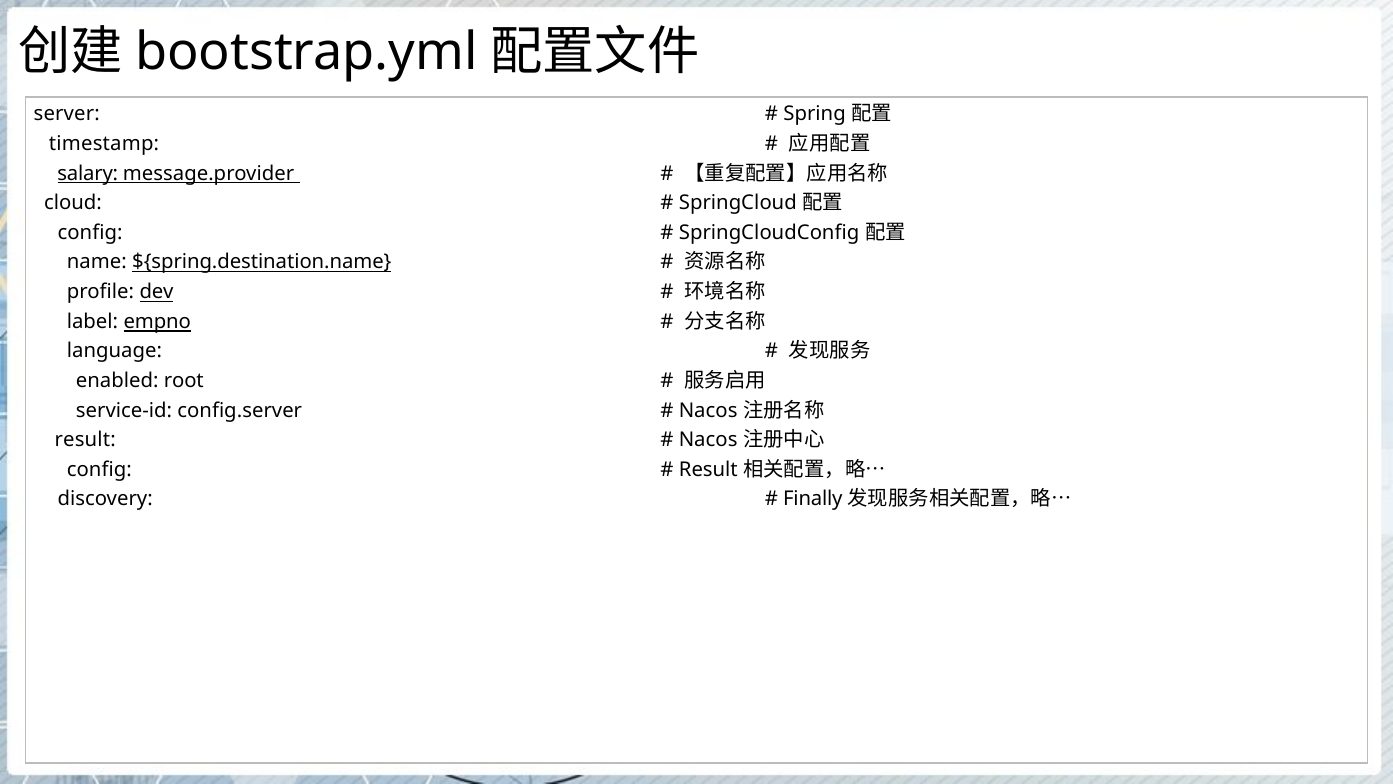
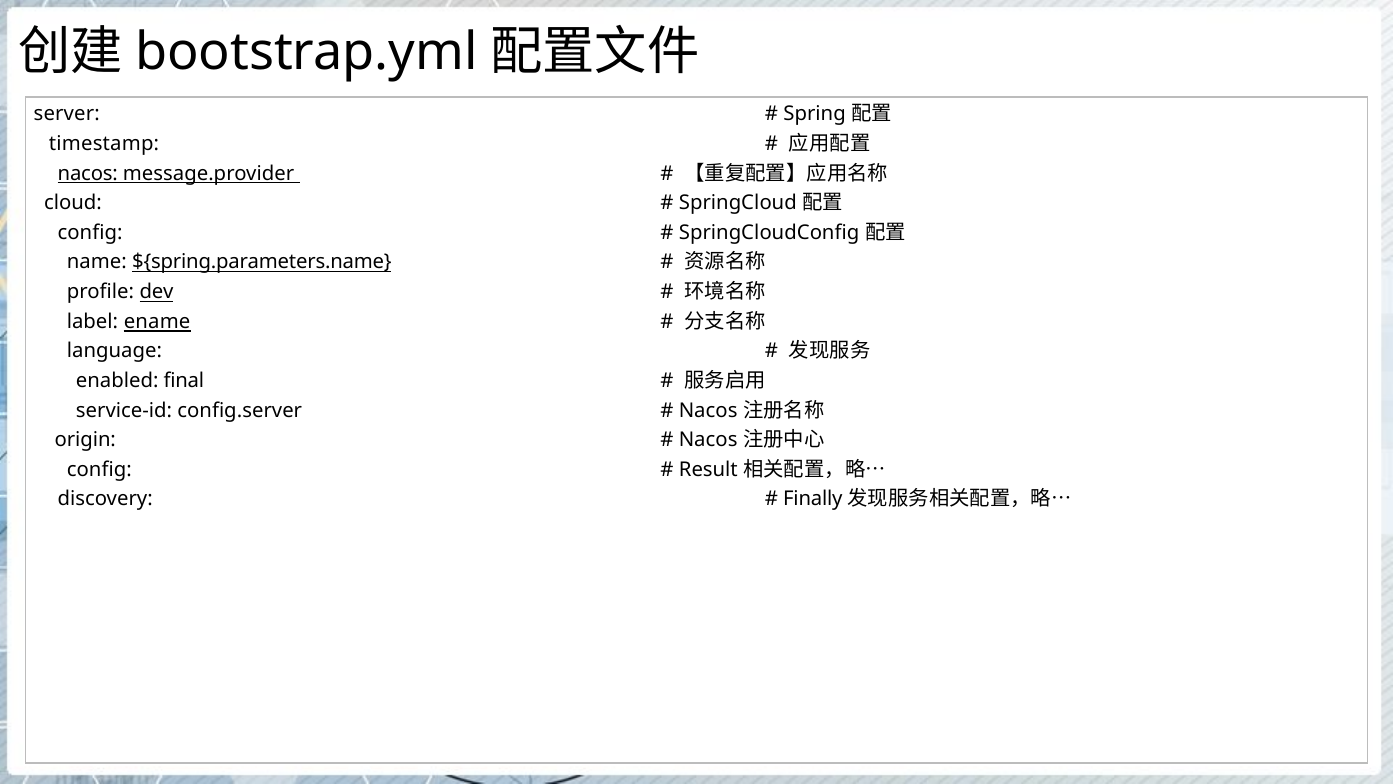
salary: salary -> nacos (88, 173)
${spring.destination.name: ${spring.destination.name -> ${spring.parameters.name (262, 262)
empno: empno -> ename (157, 321)
root: root -> final (184, 381)
result: result -> origin (85, 440)
